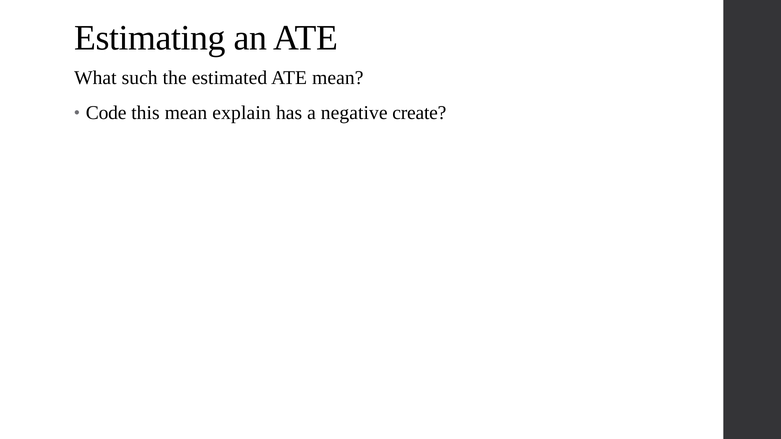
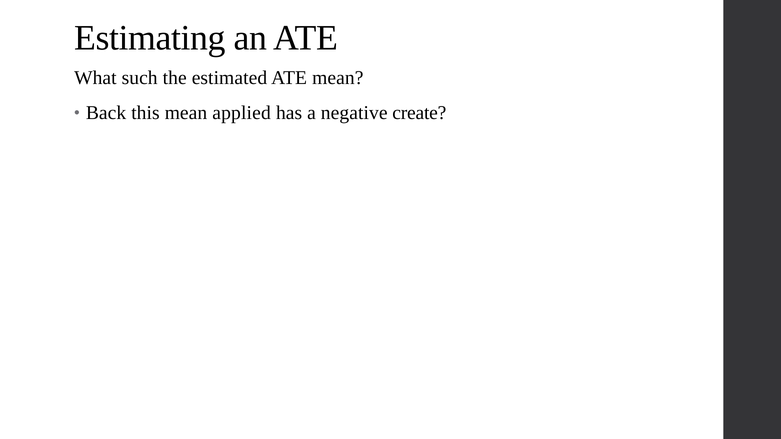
Code: Code -> Back (106, 113)
explain: explain -> applied (242, 113)
